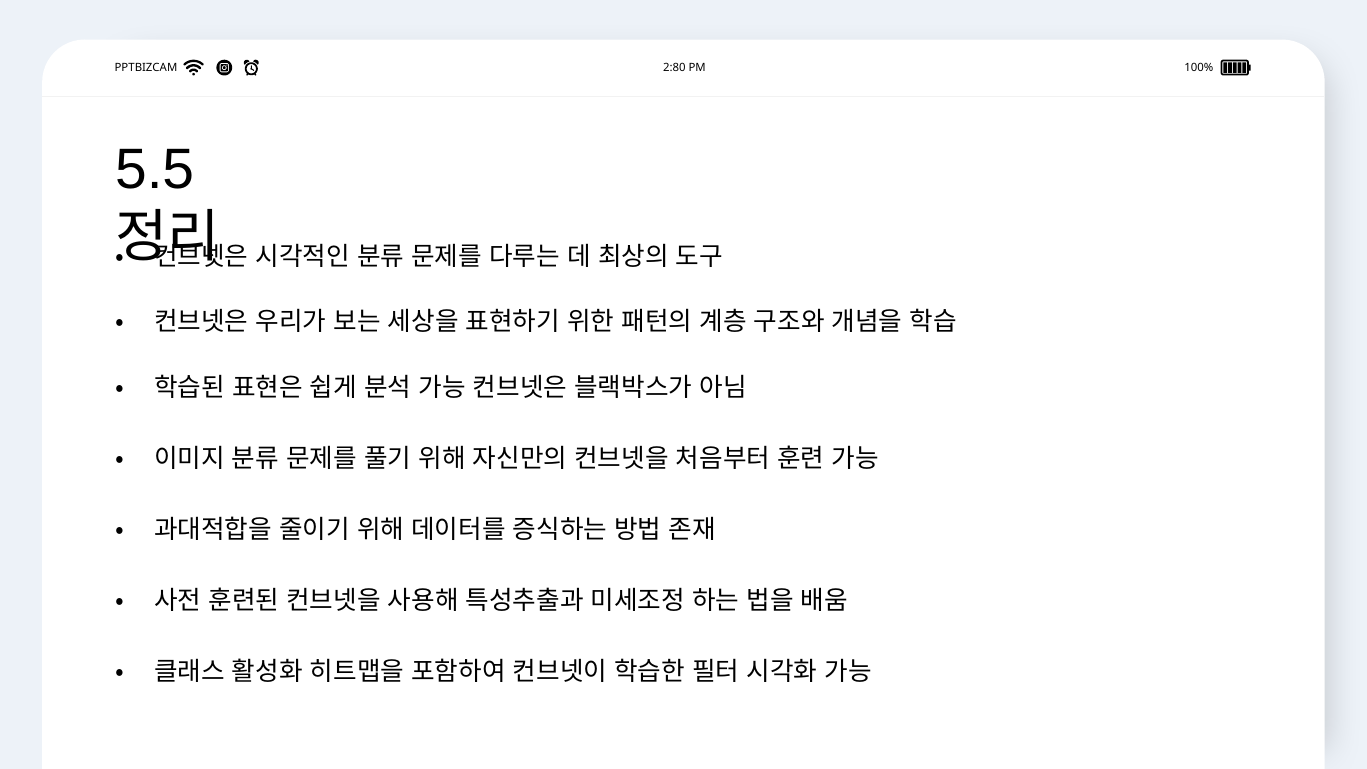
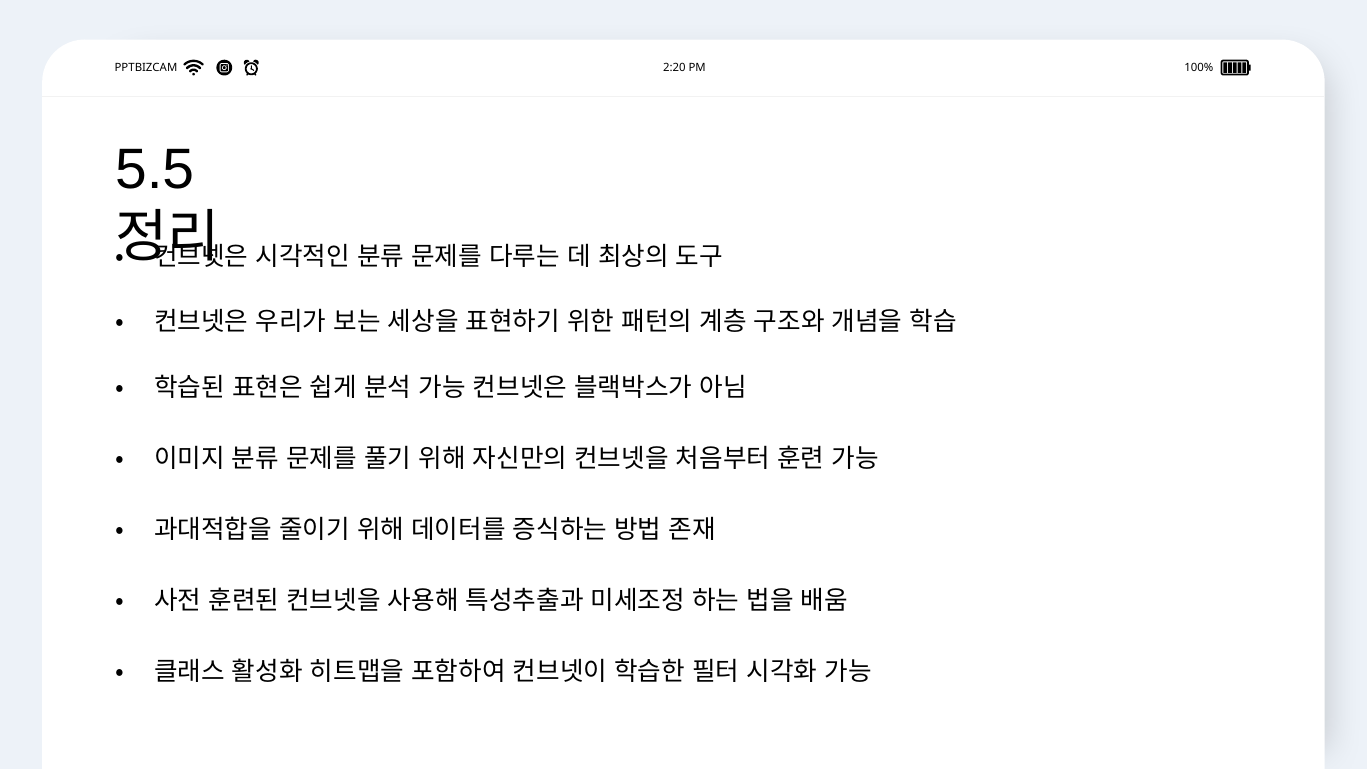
2:80: 2:80 -> 2:20 (674, 68)
